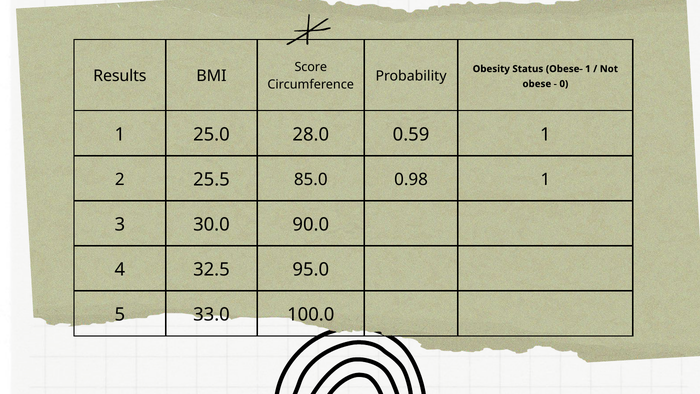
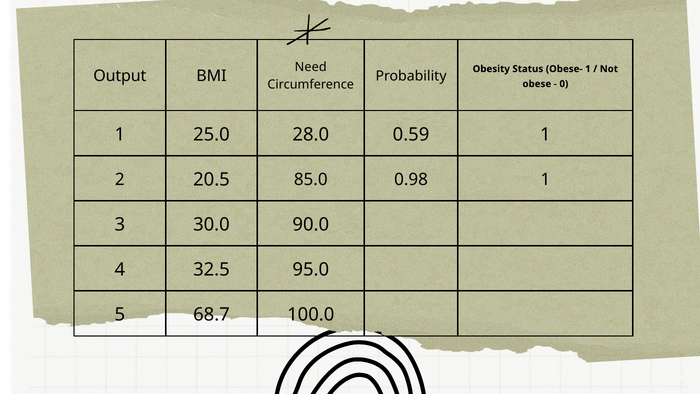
Score: Score -> Need (311, 67)
Results: Results -> Output (120, 76)
25.5: 25.5 -> 20.5 (211, 179)
33.0: 33.0 -> 68.7 (211, 315)
